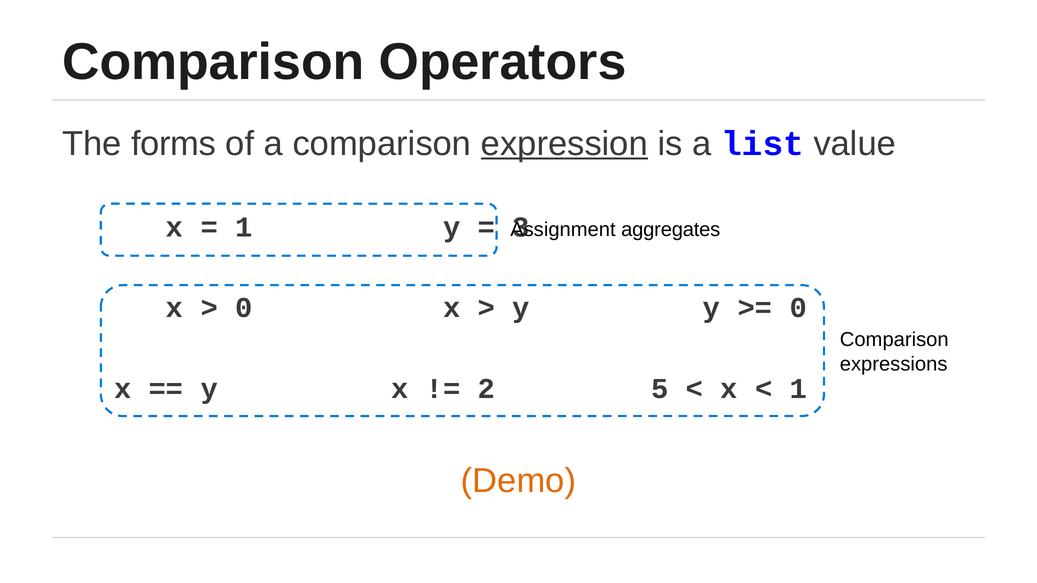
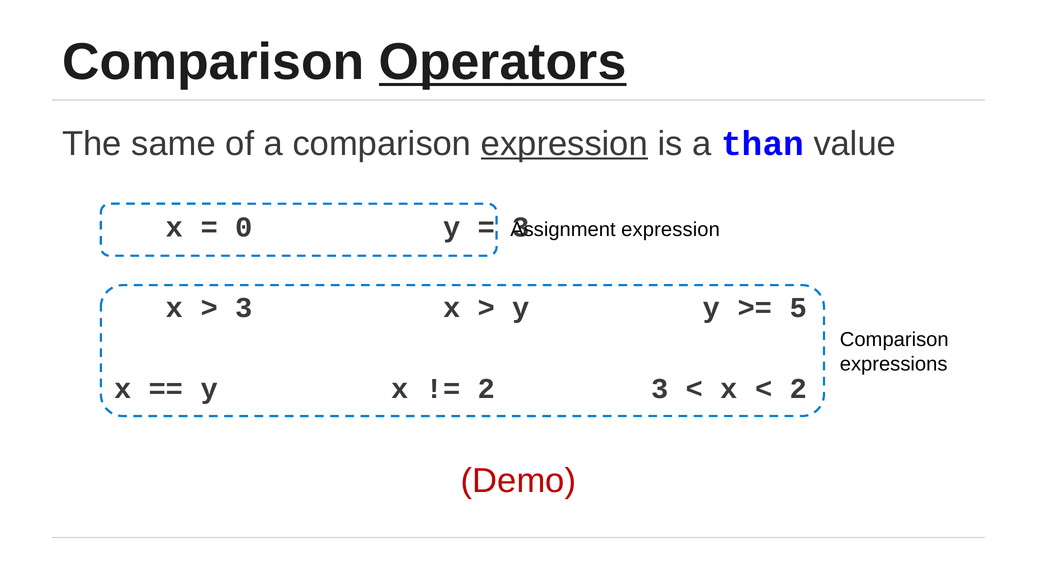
Operators underline: none -> present (503, 62)
forms: forms -> same (174, 144)
list: list -> than (763, 144)
1: 1 -> 0 (244, 227)
aggregates: aggregates -> expression (671, 230)
0: 0 -> 3 (244, 308)
0: 0 -> 5 (798, 308)
2 5: 5 -> 3 (660, 389)
1: 1 -> 2 (798, 389)
Demo colour: orange -> red (518, 481)
